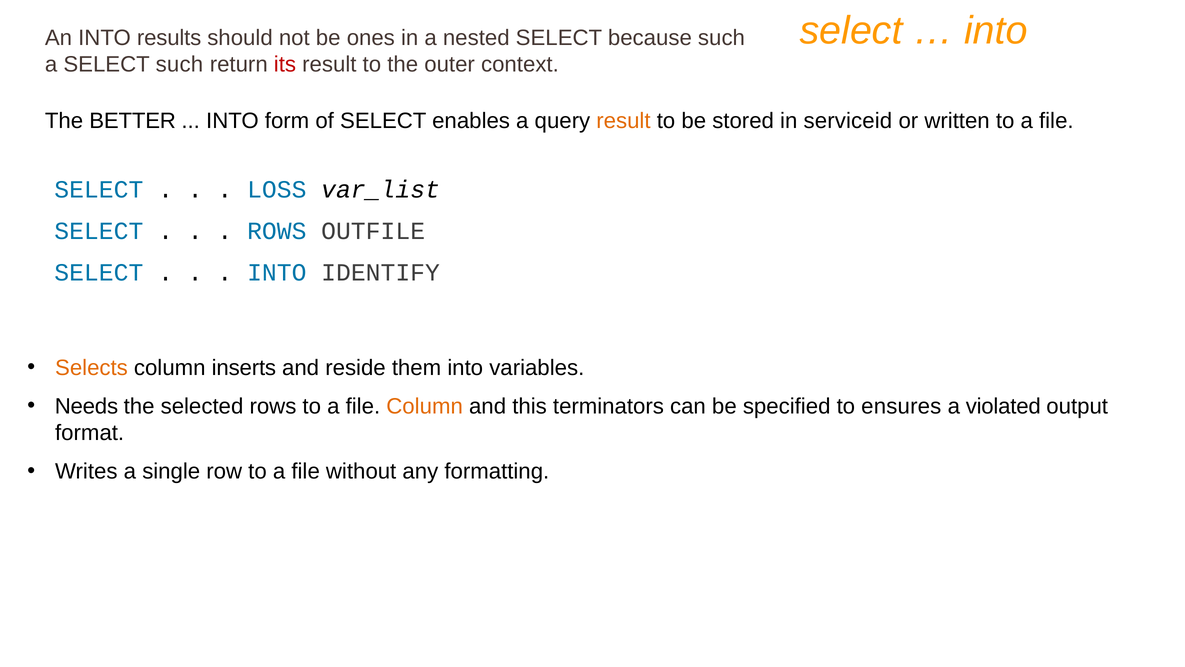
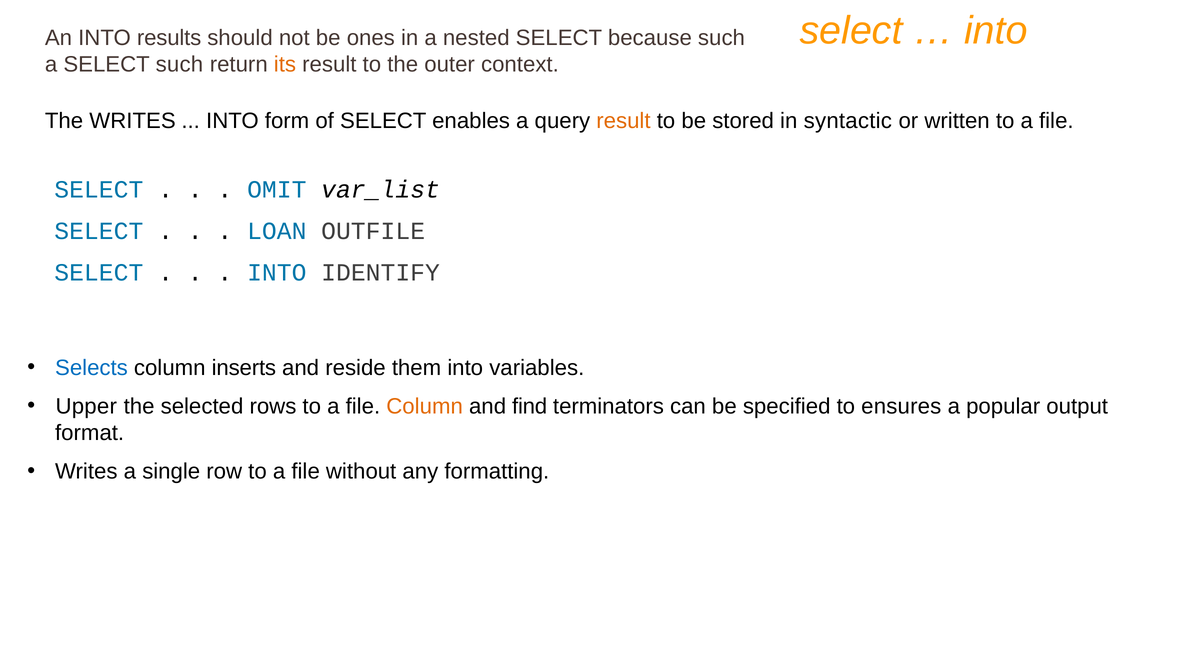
its colour: red -> orange (285, 65)
The BETTER: BETTER -> WRITES (133, 121)
serviceid: serviceid -> syntactic (848, 121)
LOSS: LOSS -> OMIT (277, 190)
ROWS: ROWS -> LOAN (277, 231)
Selects colour: orange -> blue (91, 367)
Needs: Needs -> Upper (86, 406)
this: this -> find (530, 406)
violated: violated -> popular (1003, 406)
